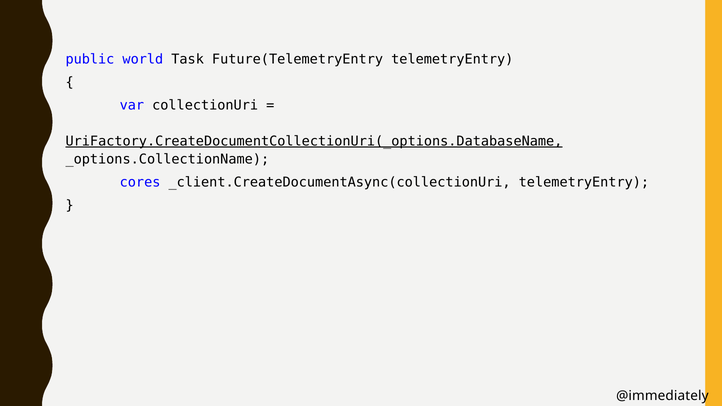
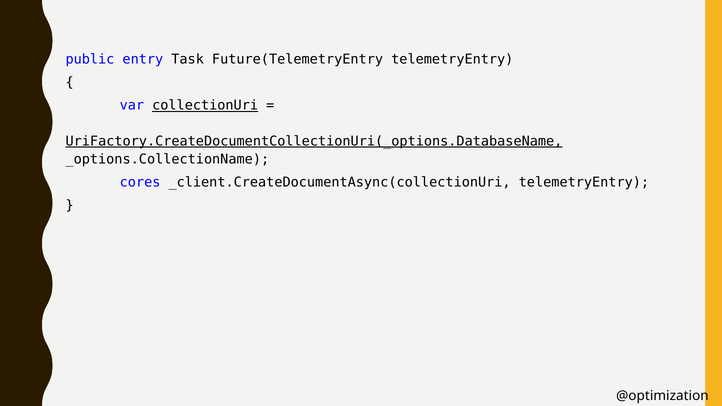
world: world -> entry (143, 59)
collectionUri underline: none -> present (205, 106)
@immediately: @immediately -> @optimization (662, 396)
